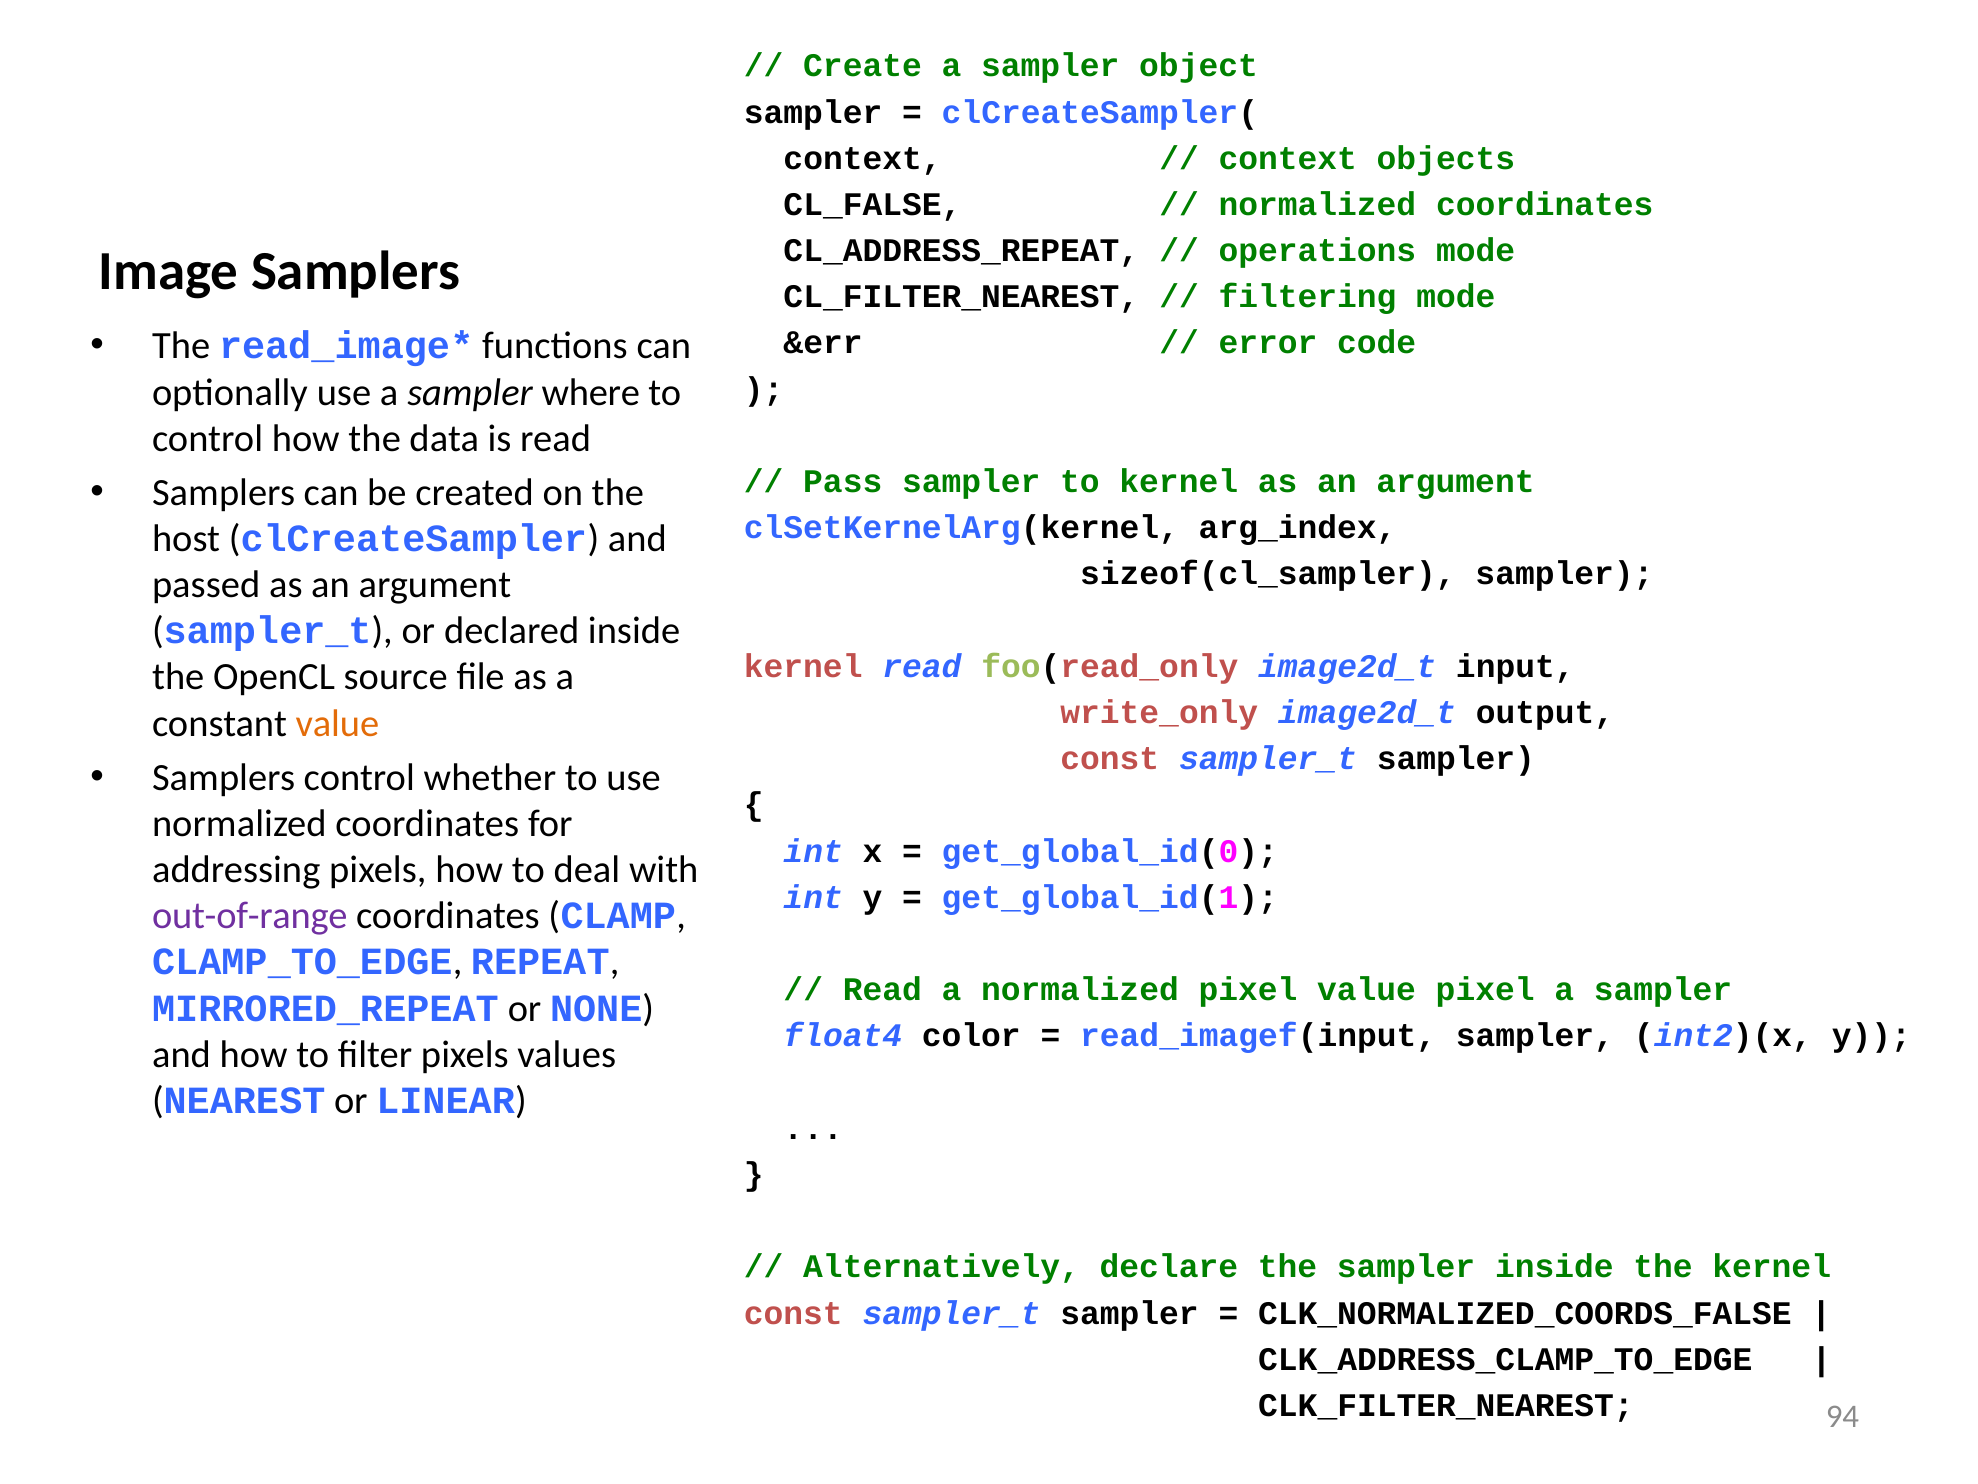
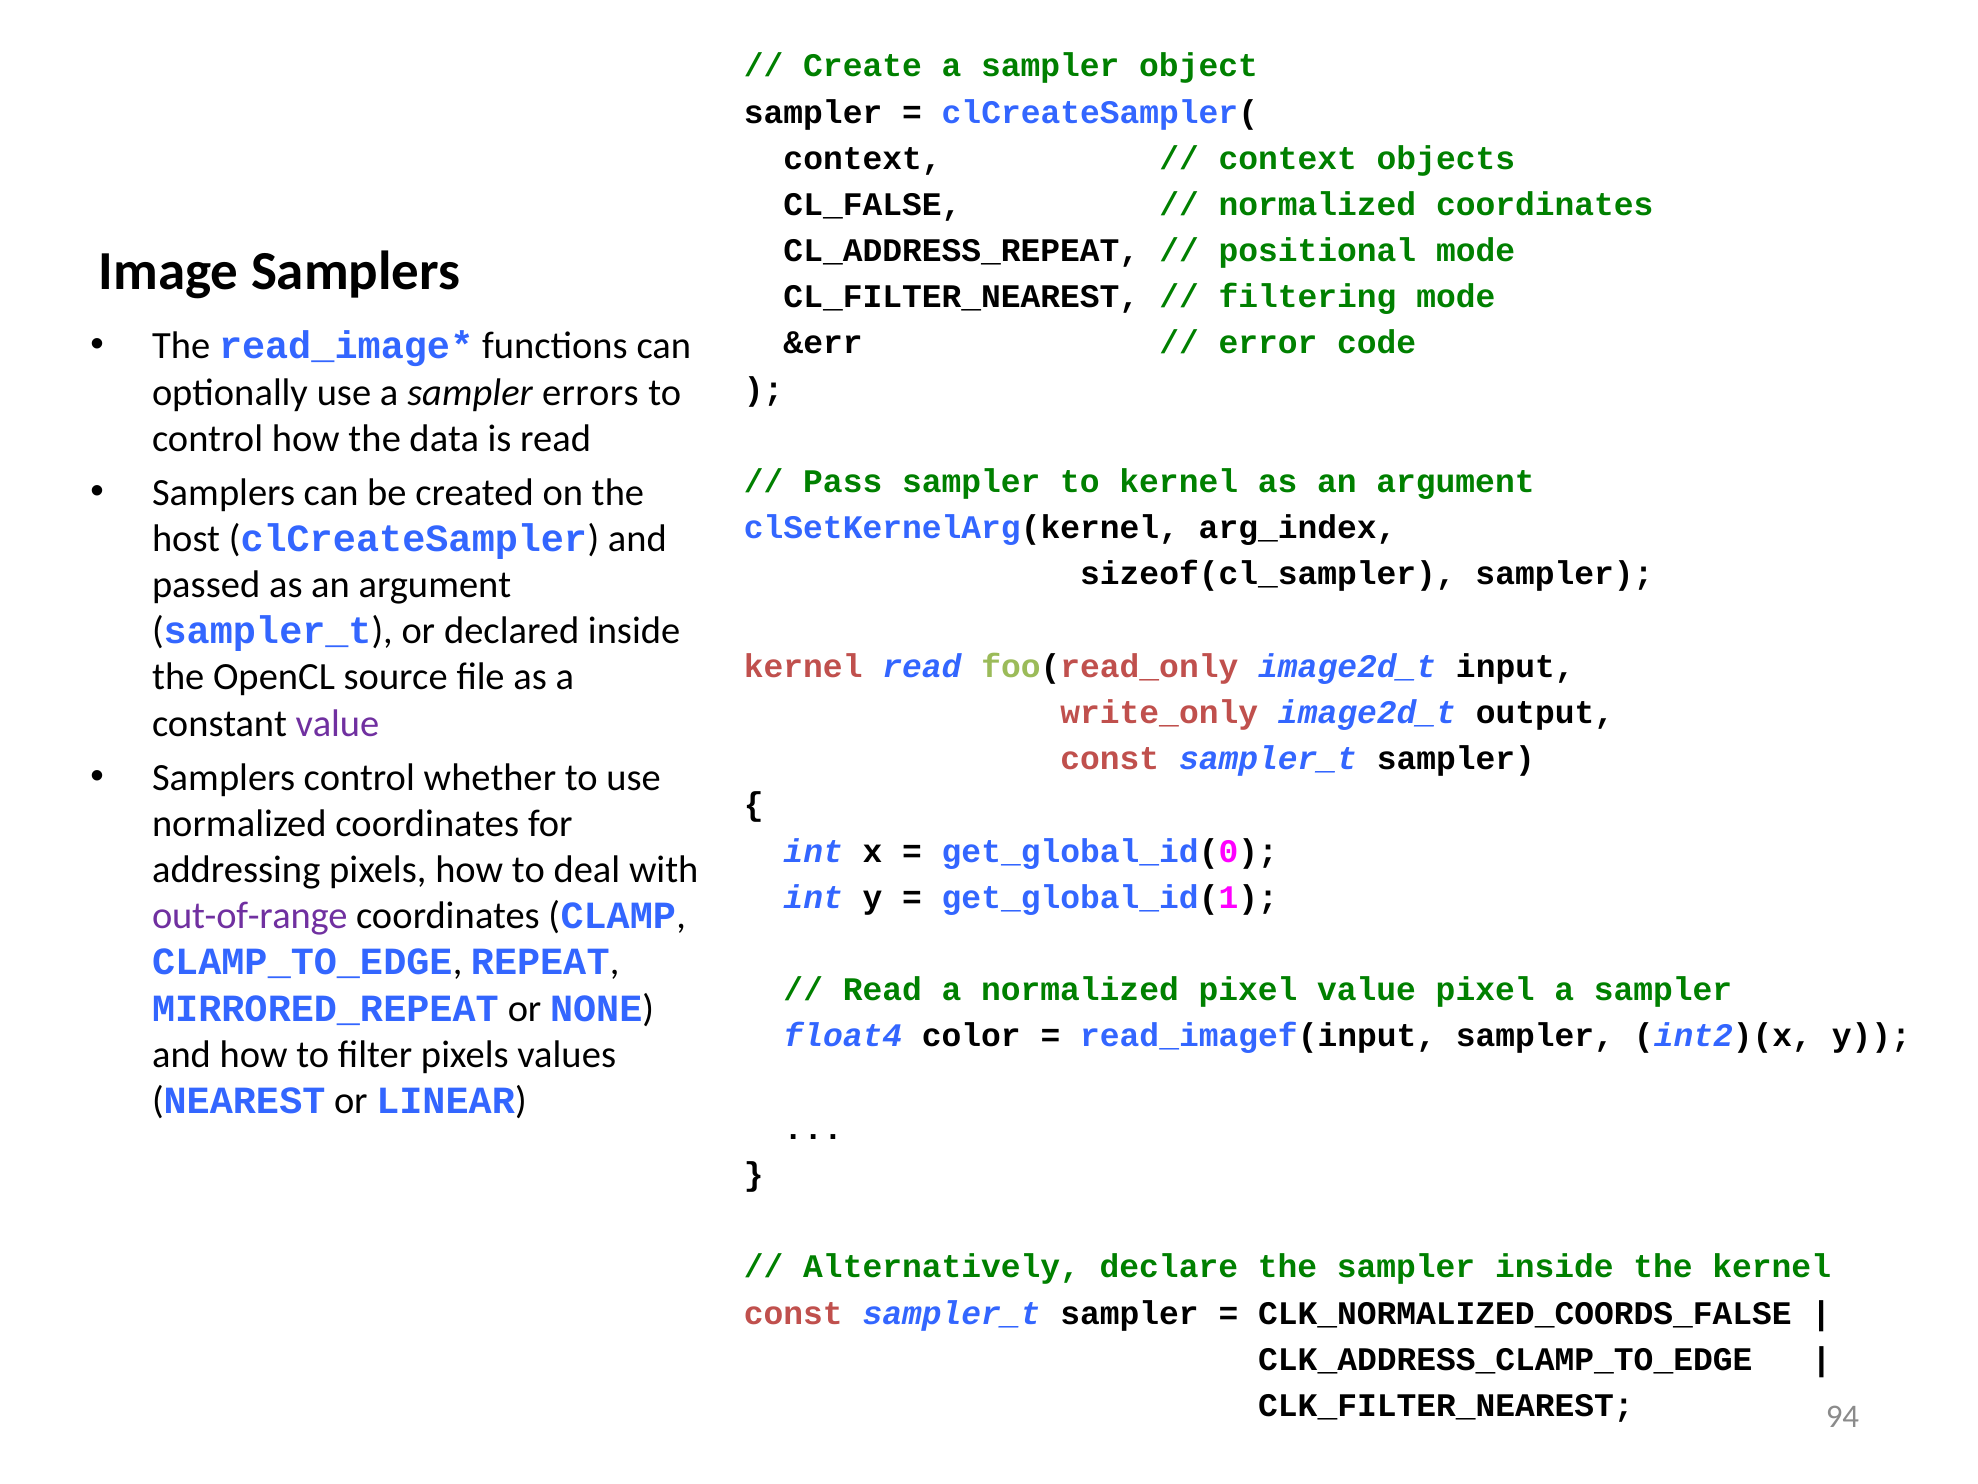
operations: operations -> positional (1317, 251)
where: where -> errors (590, 392)
value colour: orange -> purple (337, 723)
